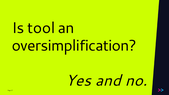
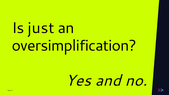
tool: tool -> just (41, 28)
